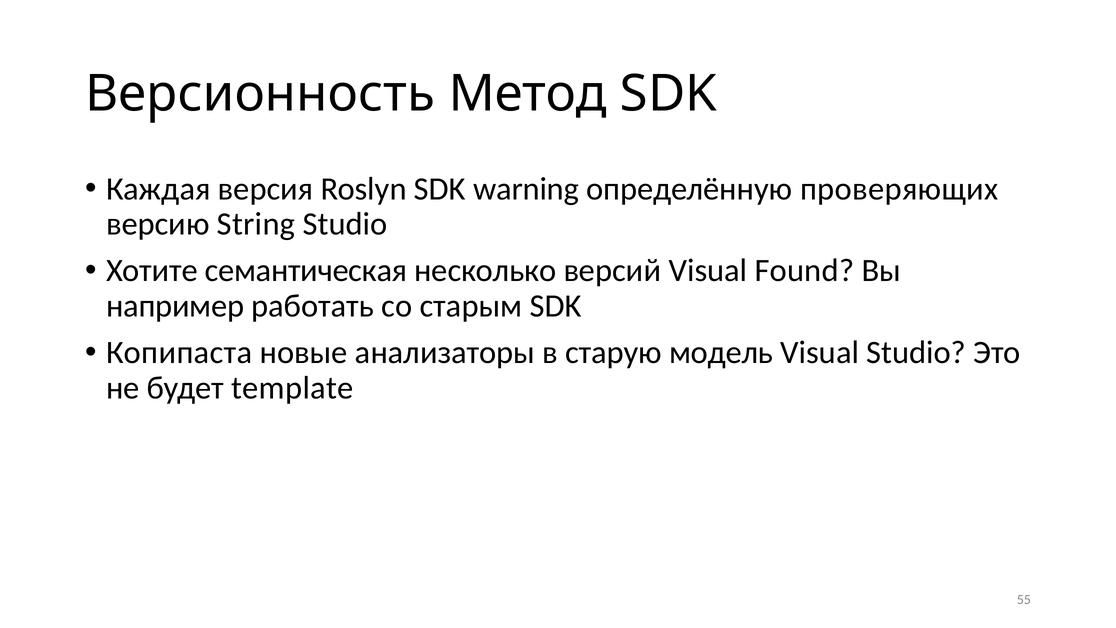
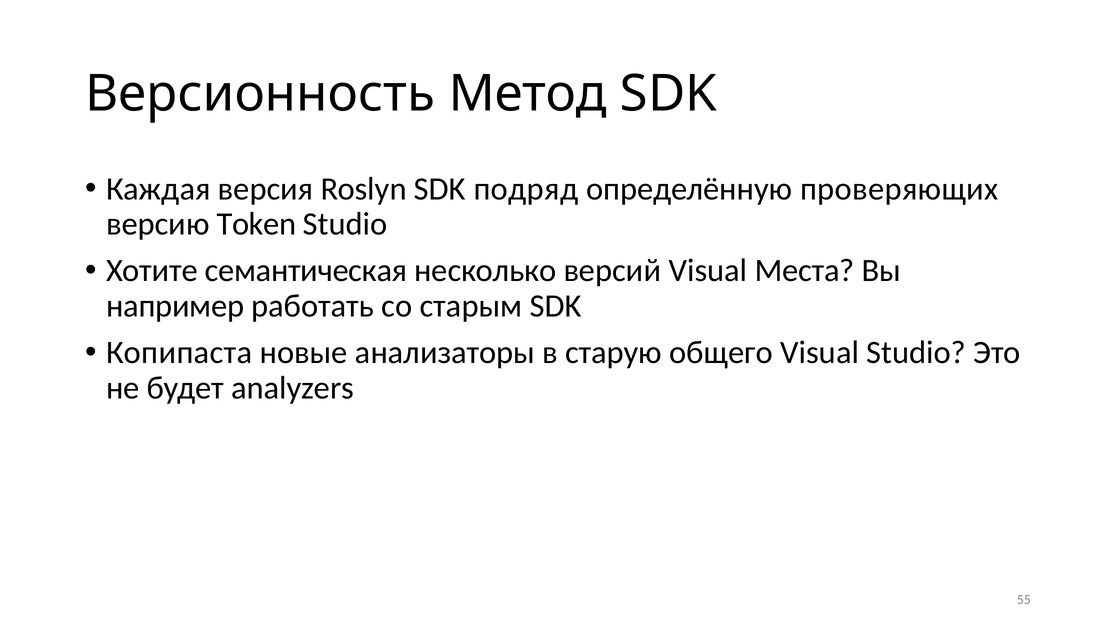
warning: warning -> подряд (526, 189)
String: String -> Token (256, 224)
Found: Found -> Места (805, 271)
модель: модель -> общего (721, 353)
template: template -> analyzers (293, 388)
